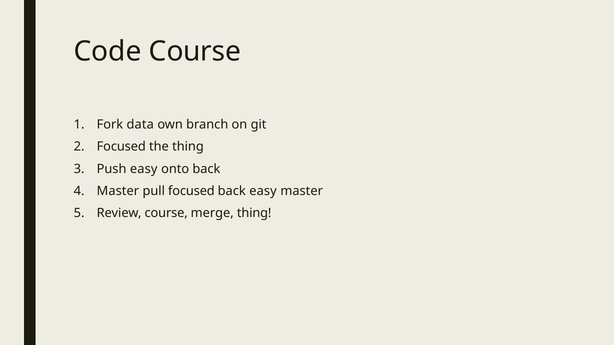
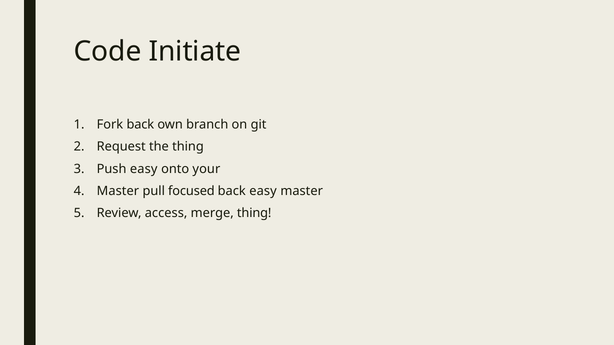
Code Course: Course -> Initiate (195, 52)
Fork data: data -> back (140, 125)
Focused: Focused -> Request (121, 147)
onto back: back -> your (206, 169)
Review course: course -> access (166, 213)
